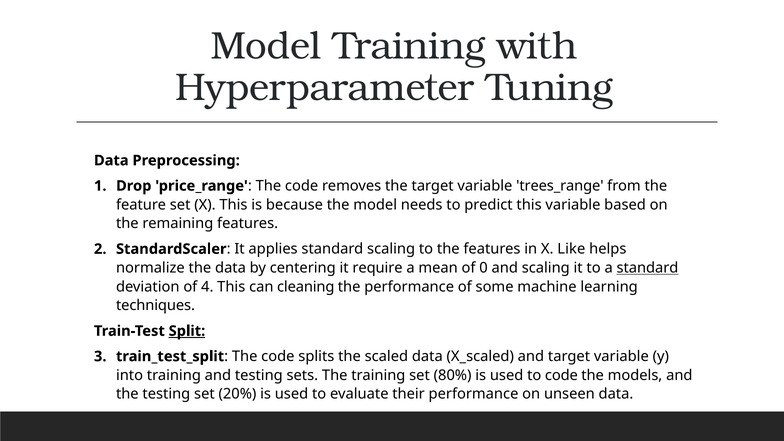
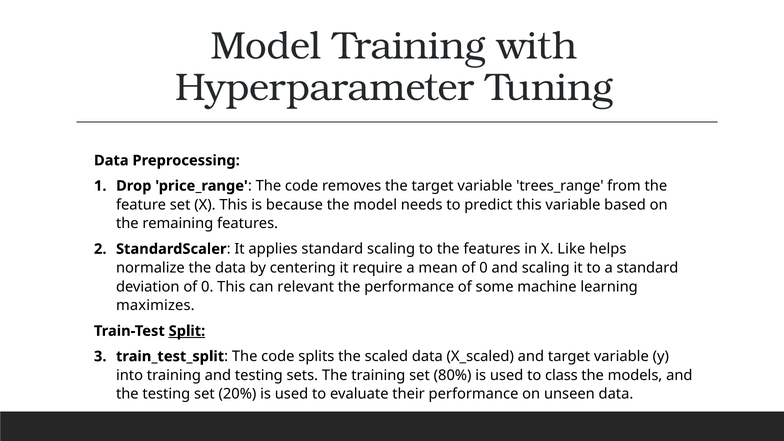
standard underline: present -> none (647, 268)
deviation of 4: 4 -> 0 (207, 287)
cleaning: cleaning -> relevant (306, 287)
techniques: techniques -> maximizes (155, 306)
to code: code -> class (561, 375)
